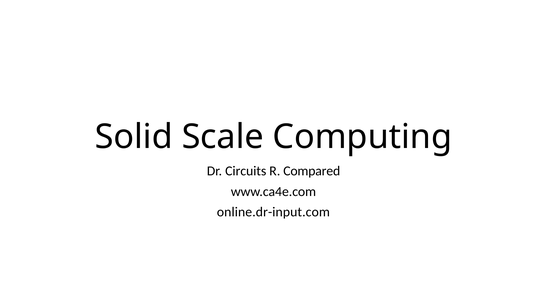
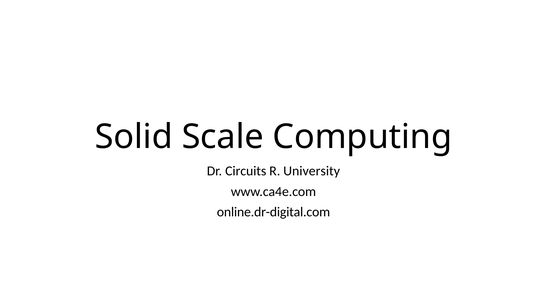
Compared: Compared -> University (312, 171)
online.dr-input.com: online.dr-input.com -> online.dr-digital.com (274, 212)
